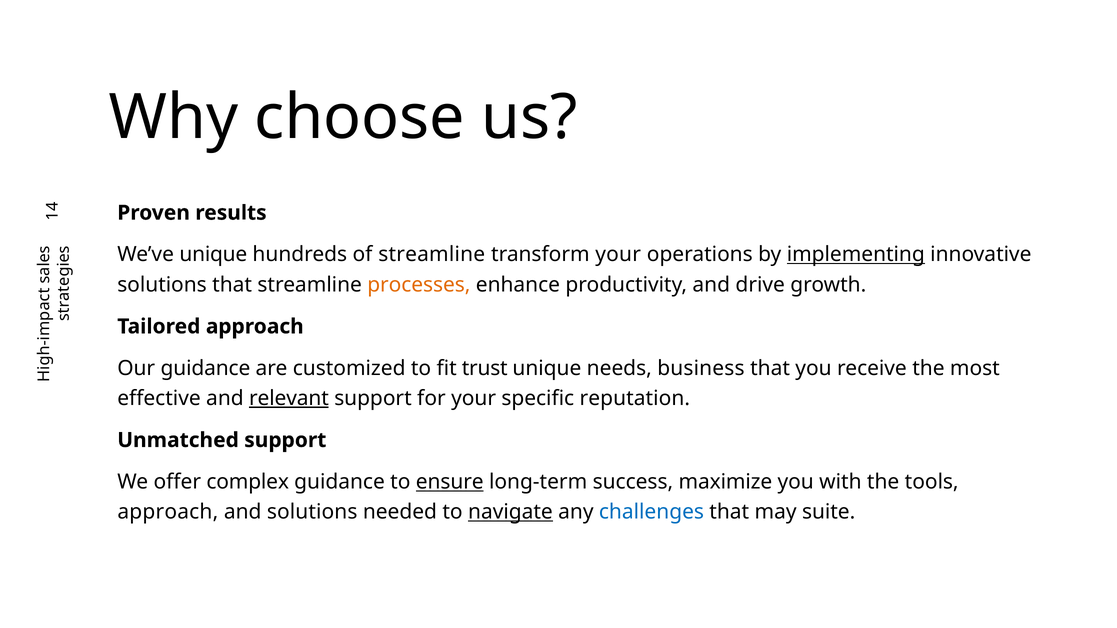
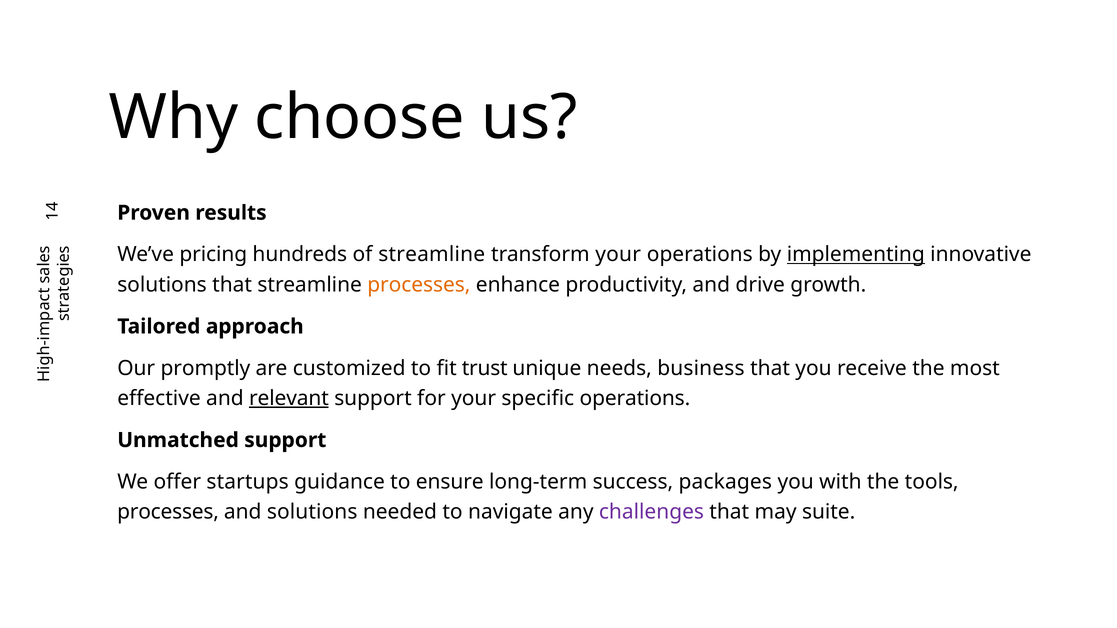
We’ve unique: unique -> pricing (213, 255)
Our guidance: guidance -> promptly (205, 368)
specific reputation: reputation -> operations (635, 399)
complex: complex -> startups (248, 482)
ensure underline: present -> none (450, 482)
maximize: maximize -> packages (725, 482)
approach: approach -> processes (168, 512)
navigate underline: present -> none (510, 512)
challenges colour: blue -> purple (651, 512)
